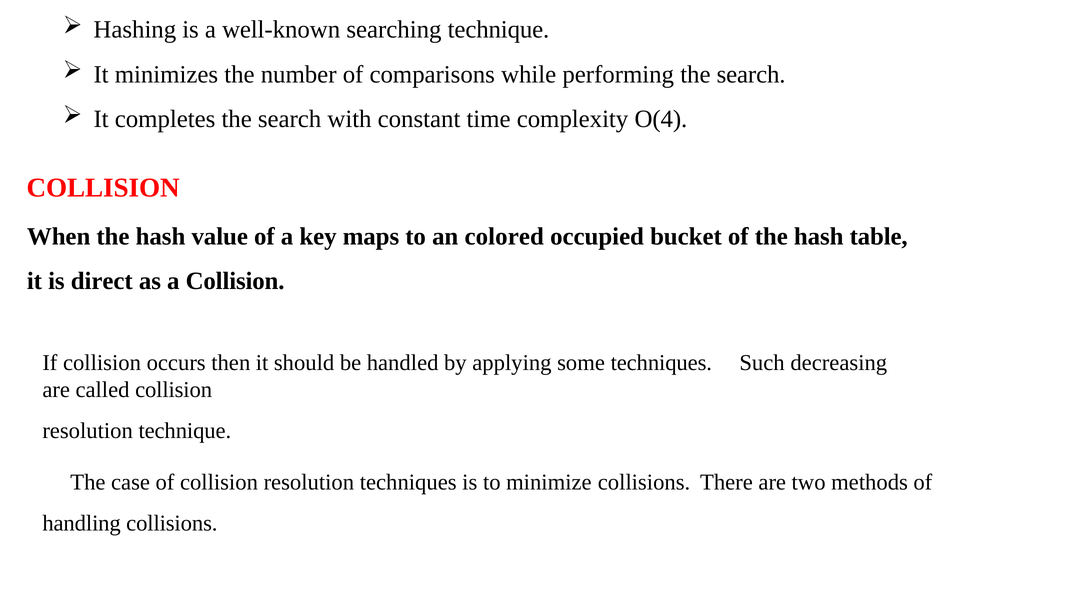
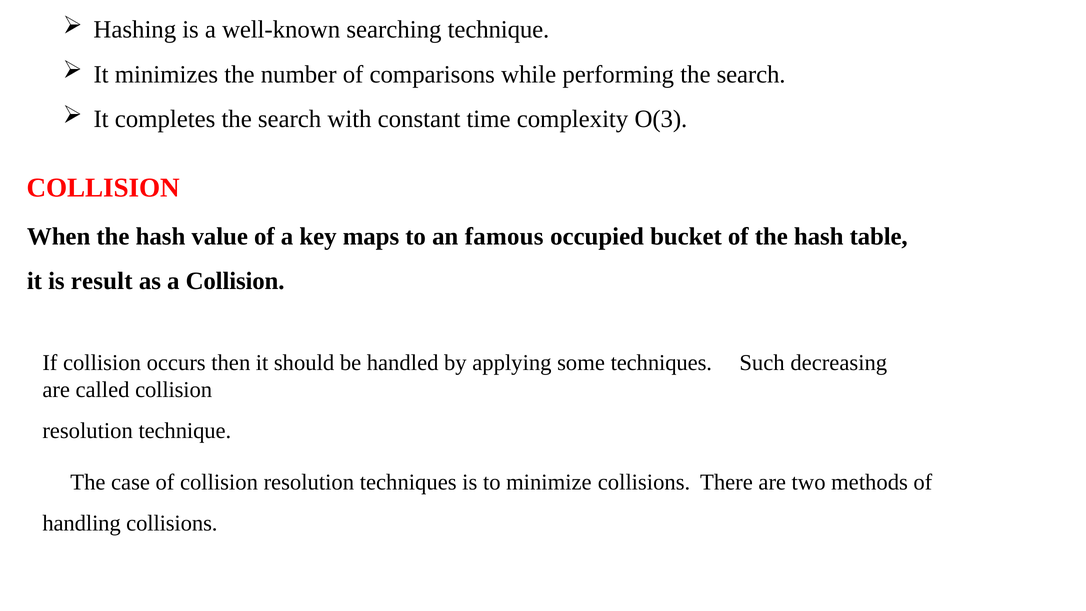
O(4: O(4 -> O(3 (661, 119)
colored: colored -> famous (504, 236)
direct: direct -> result (102, 281)
